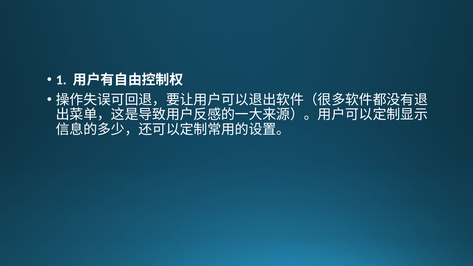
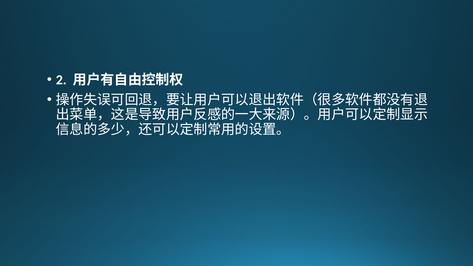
1: 1 -> 2 (61, 80)
